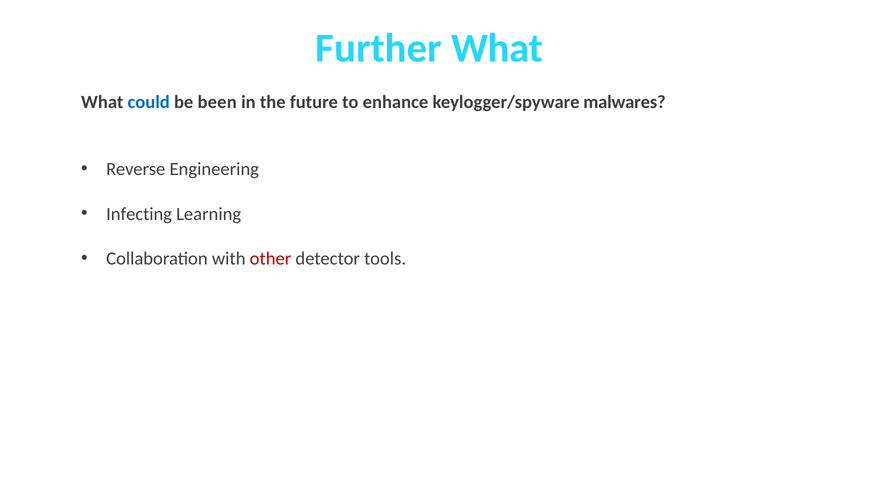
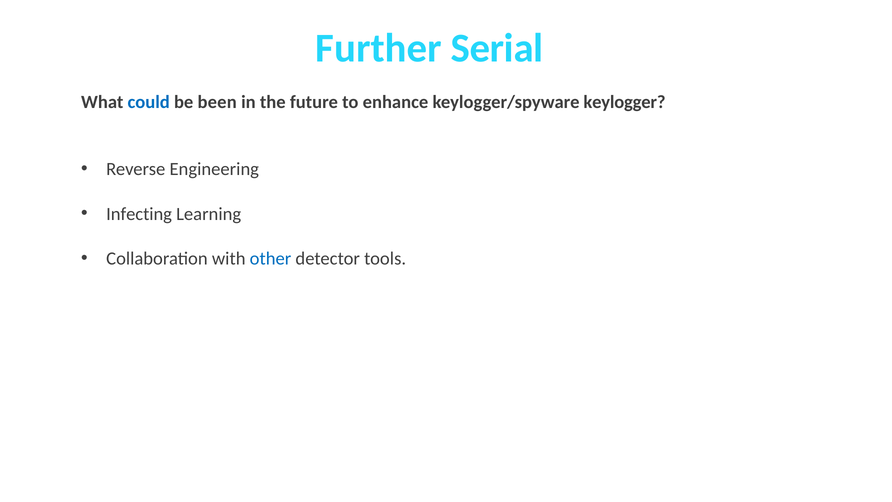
Further What: What -> Serial (497, 48)
malwares: malwares -> keylogger (624, 102)
other colour: red -> blue (270, 258)
